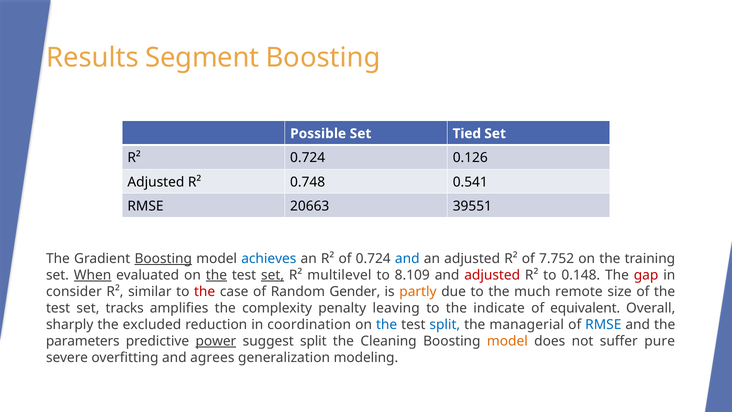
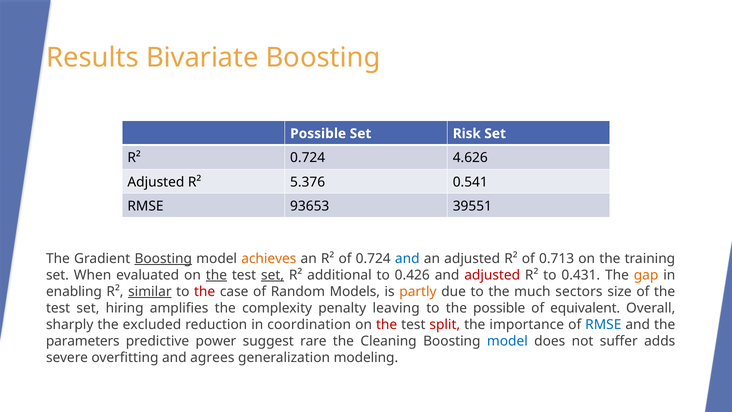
Segment: Segment -> Bivariate (202, 58)
Tied: Tied -> Risk (467, 134)
0.126: 0.126 -> 4.626 (470, 158)
0.748: 0.748 -> 5.376 (308, 182)
20663: 20663 -> 93653 (310, 206)
achieves colour: blue -> orange (269, 259)
7.752: 7.752 -> 0.713 (557, 259)
When underline: present -> none (93, 275)
multilevel: multilevel -> additional (339, 275)
8.109: 8.109 -> 0.426 (412, 275)
0.148: 0.148 -> 0.431 (581, 275)
gap colour: red -> orange (646, 275)
consider: consider -> enabling (74, 291)
similar underline: none -> present (150, 291)
Gender: Gender -> Models (355, 291)
remote: remote -> sectors (579, 291)
tracks: tracks -> hiring (125, 308)
the indicate: indicate -> possible (499, 308)
the colour: blue -> red (387, 324)
split colour: blue -> red (445, 324)
managerial: managerial -> importance (527, 324)
power underline: present -> none (216, 341)
suggest split: split -> rare (313, 341)
model colour: orange -> blue (507, 341)
pure: pure -> adds (660, 341)
